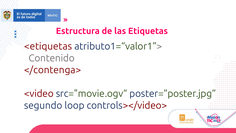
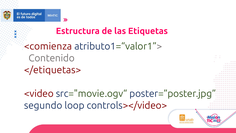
<etiquetas: <etiquetas -> <comienza (48, 46)
</contenga>: </contenga> -> </etiquetas> (53, 70)
